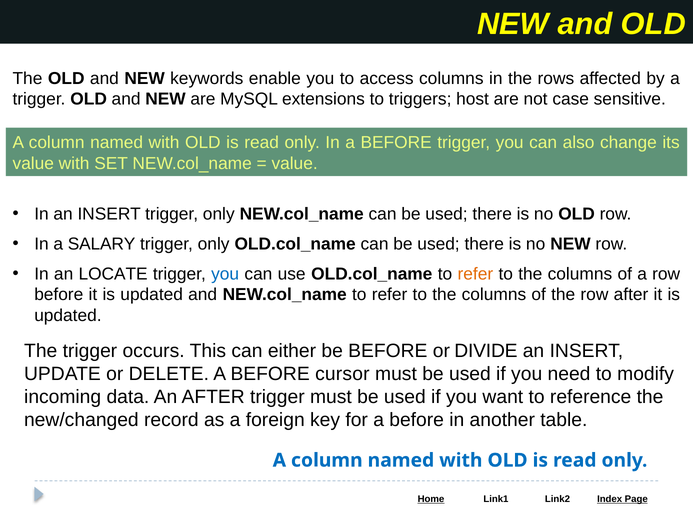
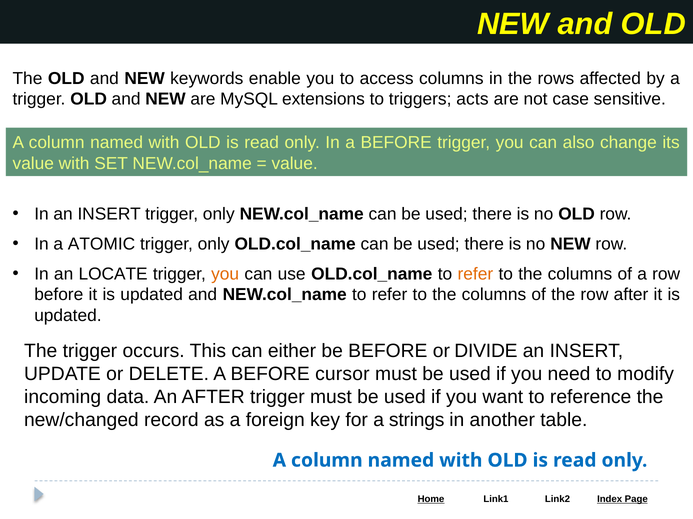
host: host -> acts (472, 99)
SALARY: SALARY -> ATOMIC (102, 244)
you colour: blue -> orange (225, 274)
for a before: before -> strings (417, 421)
